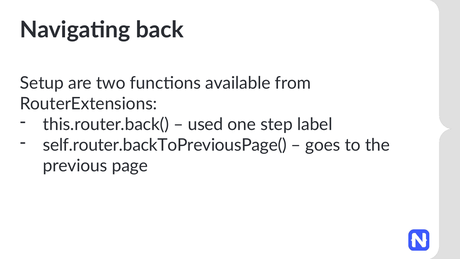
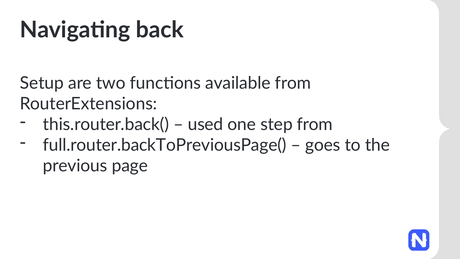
step label: label -> from (315, 124)
self.router.backToPreviousPage(: self.router.backToPreviousPage( -> full.router.backToPreviousPage( (165, 145)
